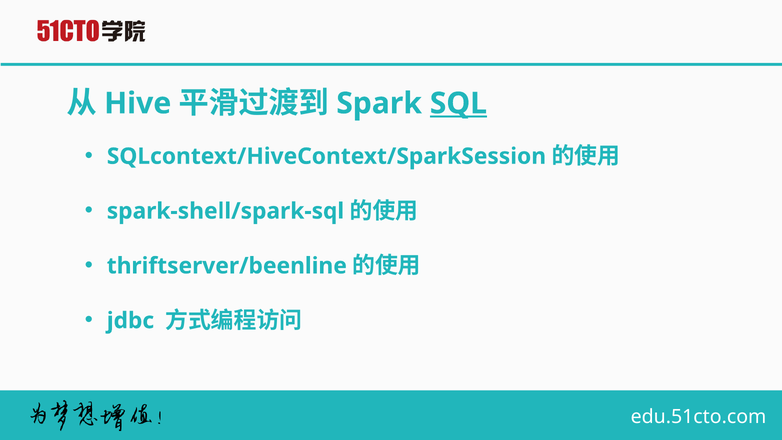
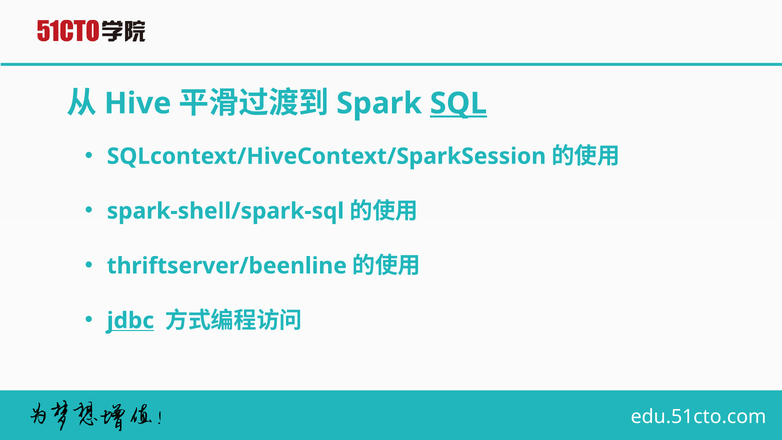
jdbc underline: none -> present (130, 321)
